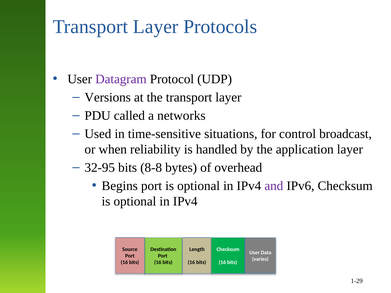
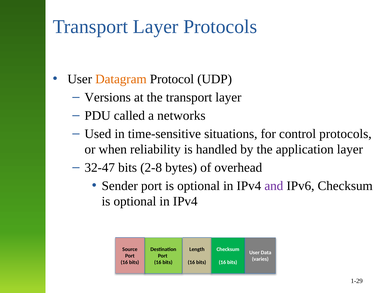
Datagram colour: purple -> orange (121, 79)
control broadcast: broadcast -> protocols (345, 134)
32-95: 32-95 -> 32-47 (100, 168)
8-8: 8-8 -> 2-8 (151, 168)
Begins: Begins -> Sender (120, 186)
